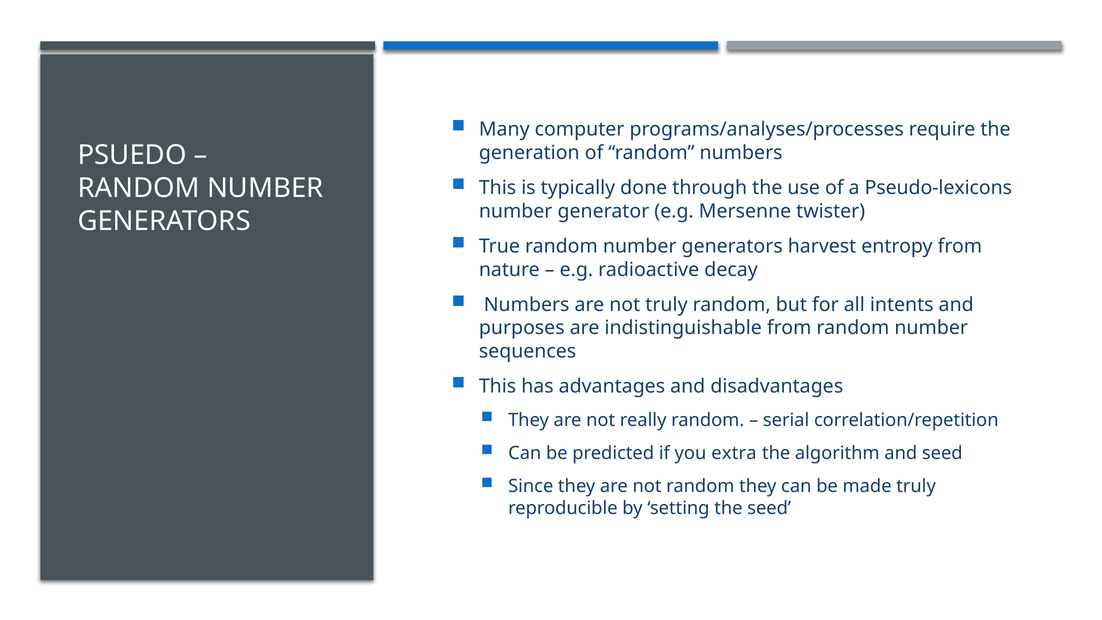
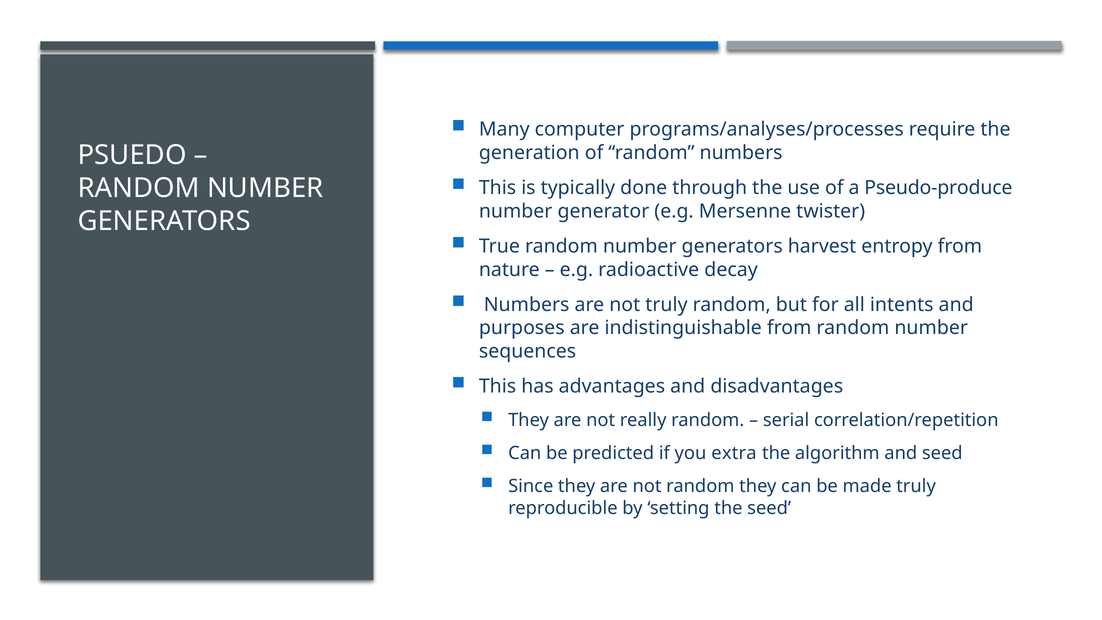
Pseudo-lexicons: Pseudo-lexicons -> Pseudo-produce (938, 188)
